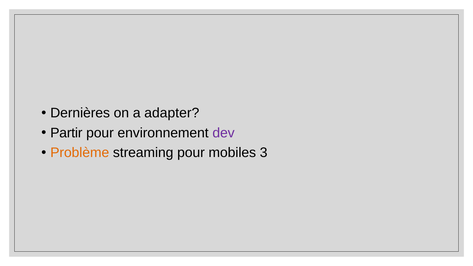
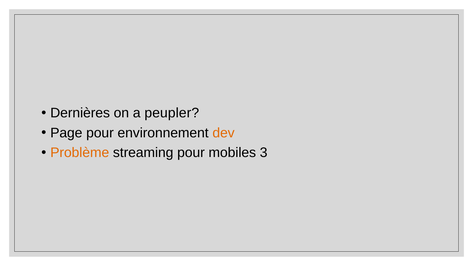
adapter: adapter -> peupler (172, 113)
Partir: Partir -> Page (66, 133)
dev colour: purple -> orange (224, 133)
